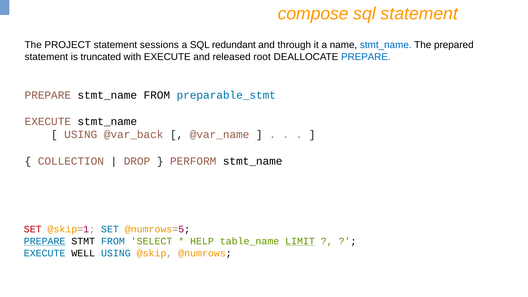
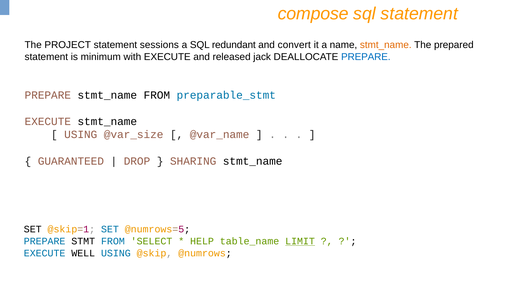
through: through -> convert (294, 45)
stmt_name colour: blue -> orange (386, 45)
truncated: truncated -> minimum (101, 57)
root: root -> jack (262, 57)
@var_back: @var_back -> @var_size (134, 135)
COLLECTION: COLLECTION -> GUARANTEED (71, 161)
PERFORM: PERFORM -> SHARING (193, 161)
SET colour: red -> black (33, 229)
PREPARE underline: present -> none (45, 241)
